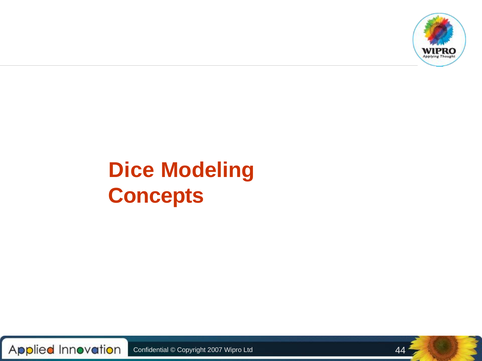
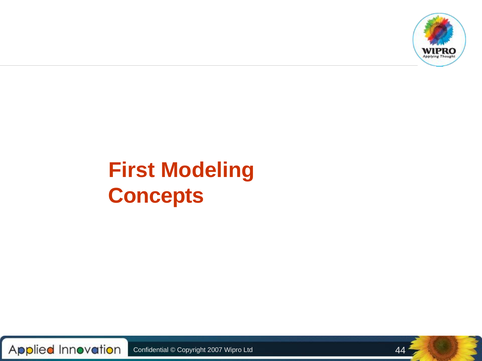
Dice: Dice -> First (132, 170)
